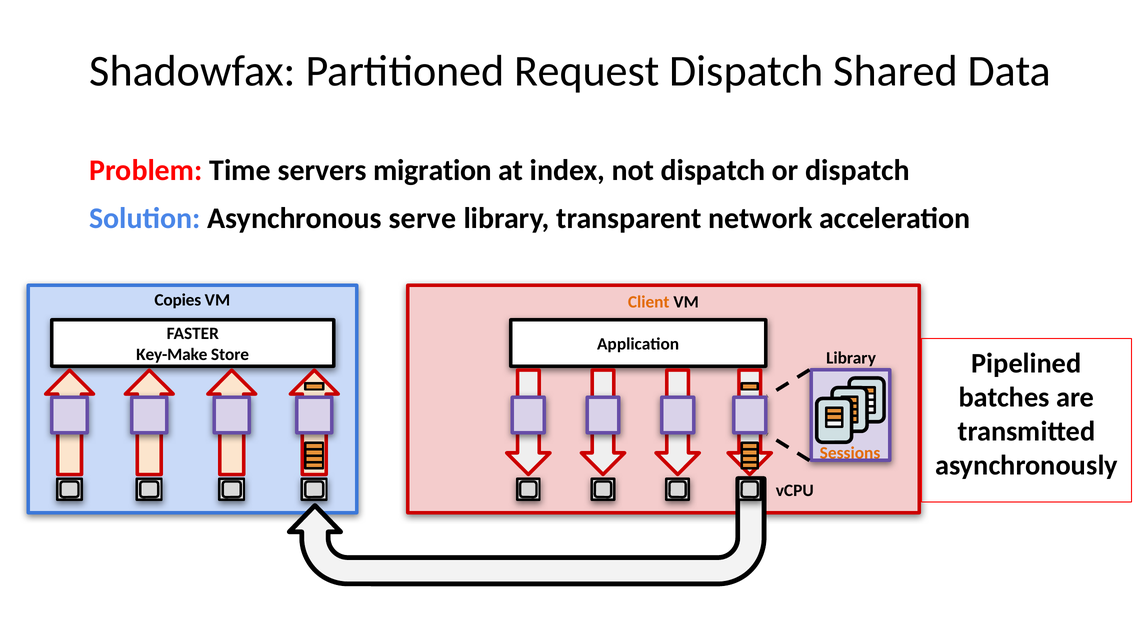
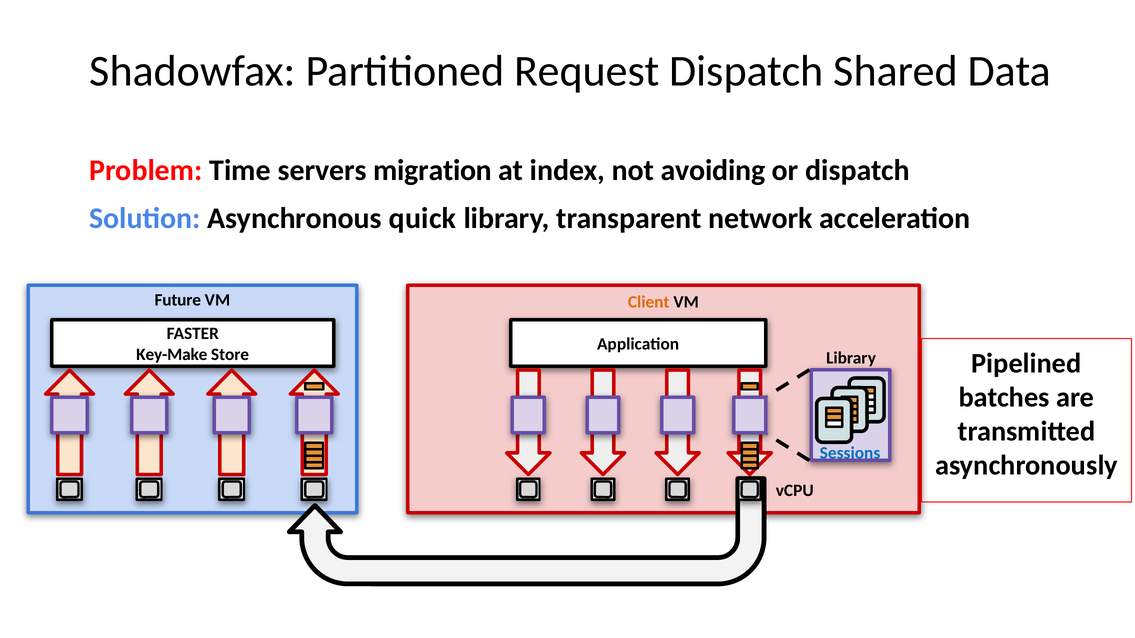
not dispatch: dispatch -> avoiding (713, 171)
serve: serve -> quick (423, 219)
Copies: Copies -> Future (178, 300)
Sessions colour: orange -> blue (850, 453)
